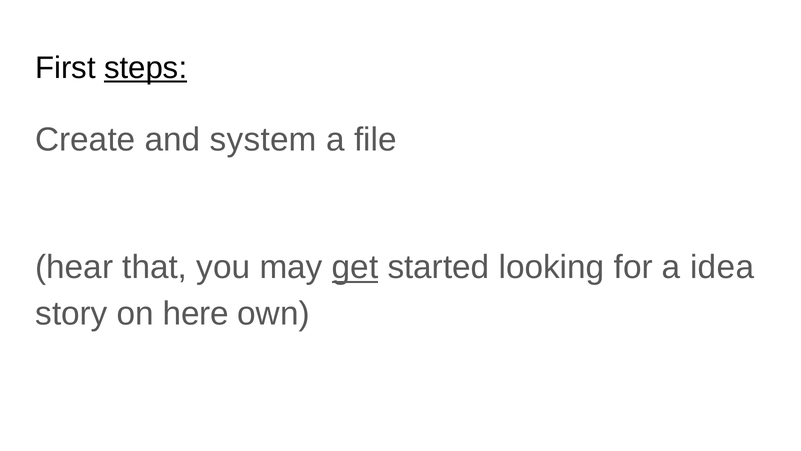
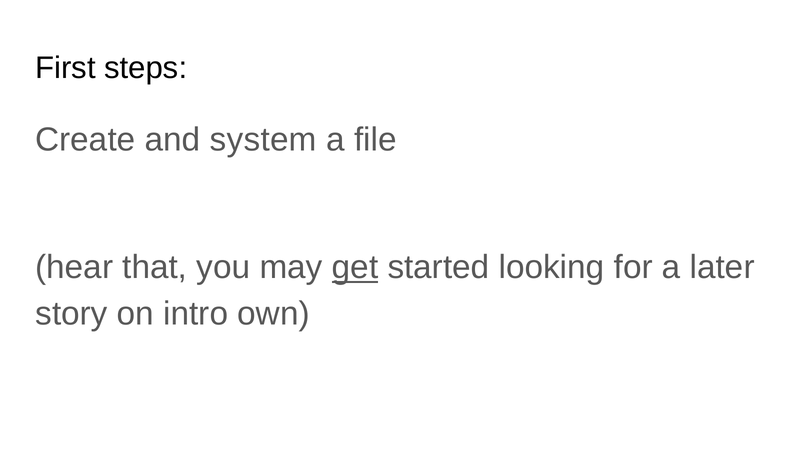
steps underline: present -> none (146, 68)
idea: idea -> later (722, 267)
here: here -> intro (196, 313)
